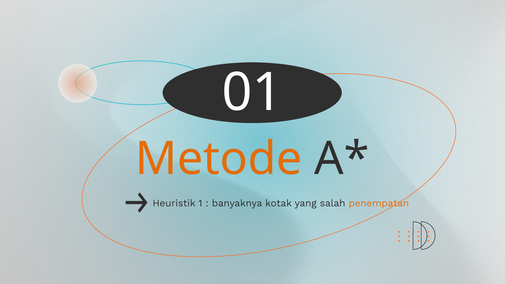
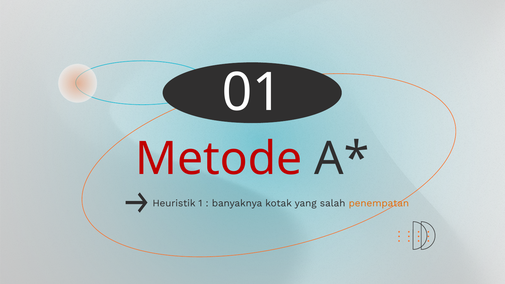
Metode colour: orange -> red (219, 159)
